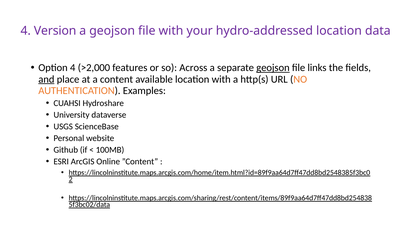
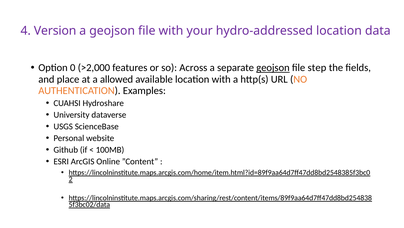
Option 4: 4 -> 0 (73, 68)
links: links -> step (317, 68)
and underline: present -> none (46, 79)
content: content -> allowed (117, 79)
